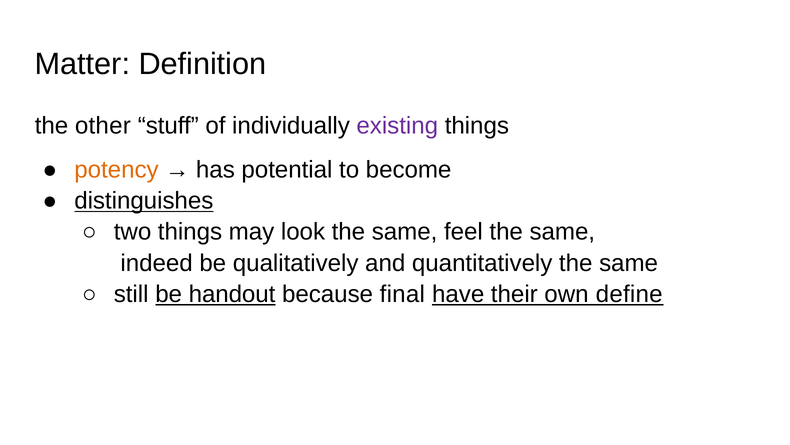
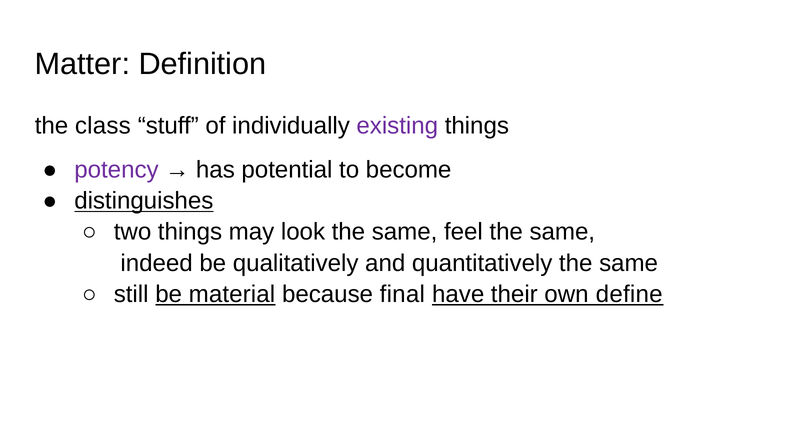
other: other -> class (103, 125)
potency colour: orange -> purple (116, 170)
handout: handout -> material (232, 294)
